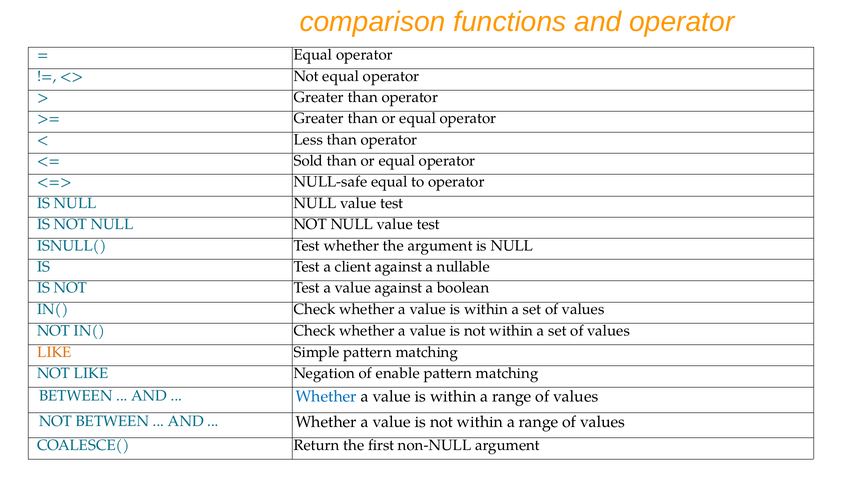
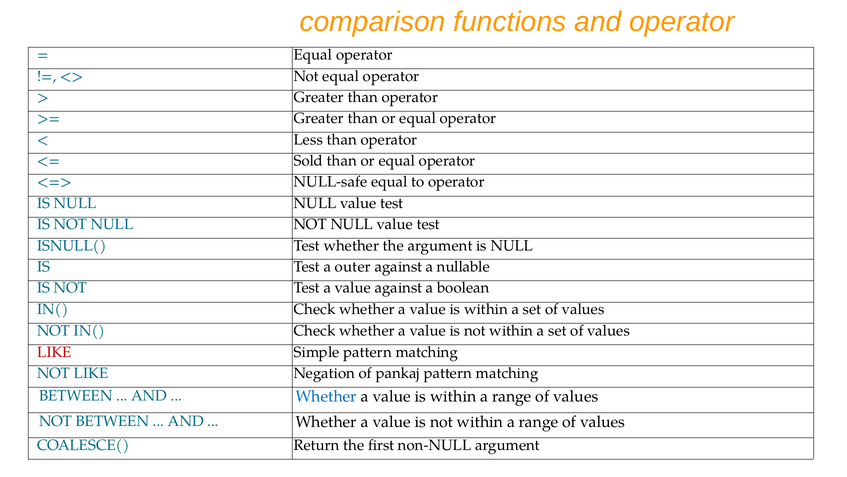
client: client -> outer (353, 266)
LIKE colour: orange -> red (54, 352)
enable: enable -> pankaj (398, 373)
